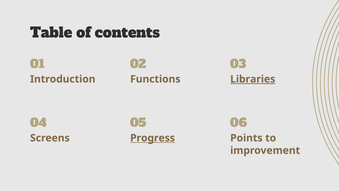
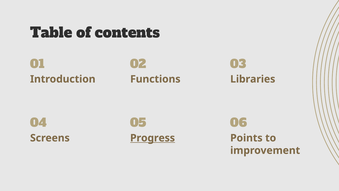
Libraries underline: present -> none (253, 79)
